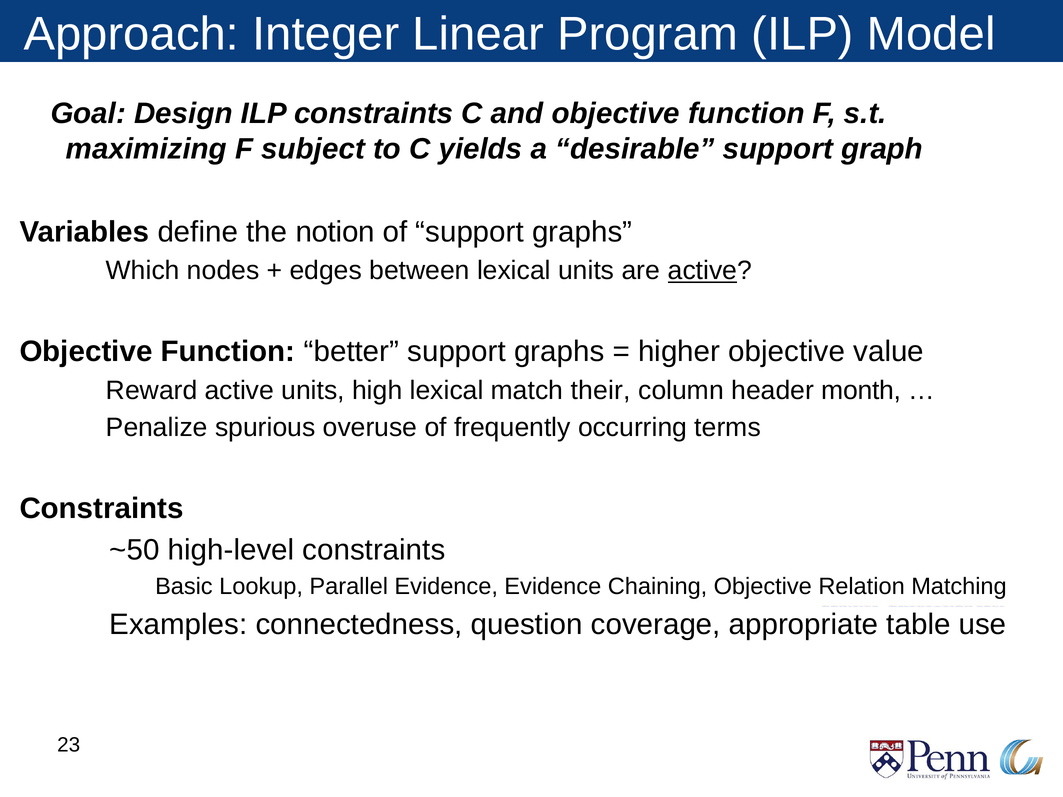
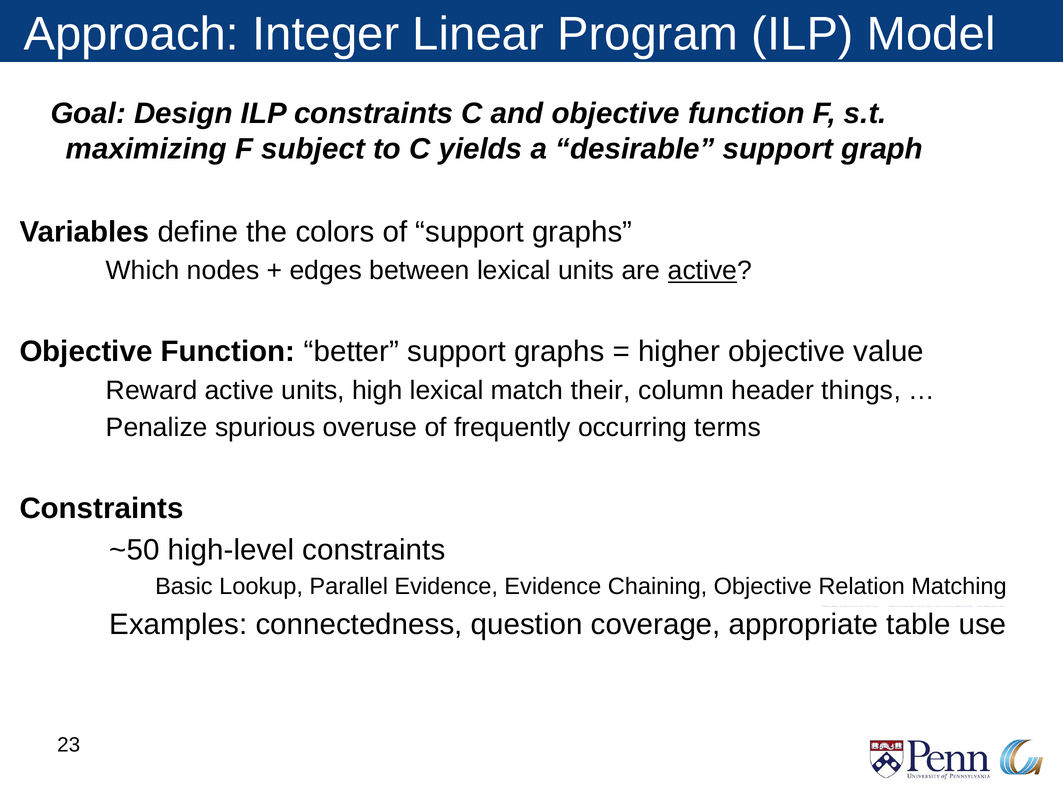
notion: notion -> colors (335, 232)
month: month -> things (861, 391)
